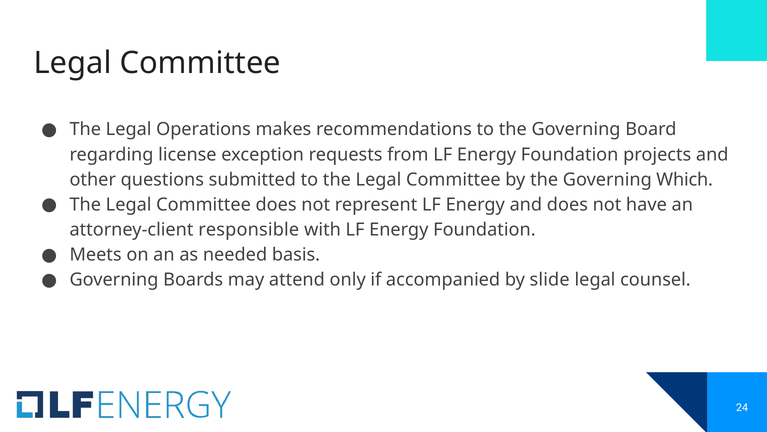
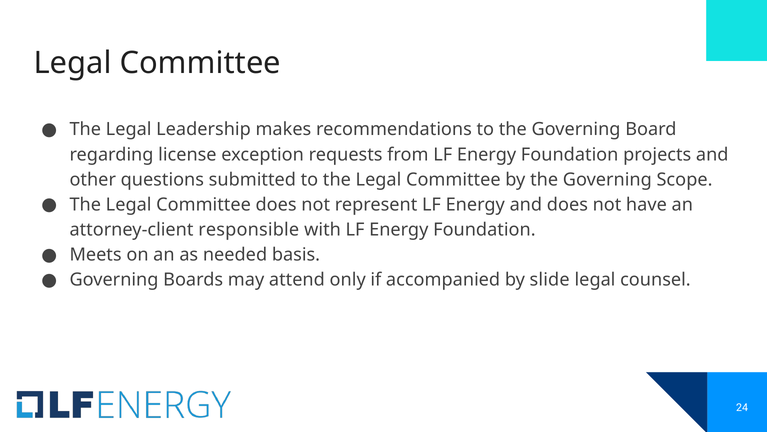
Operations: Operations -> Leadership (204, 129)
Which: Which -> Scope (685, 179)
